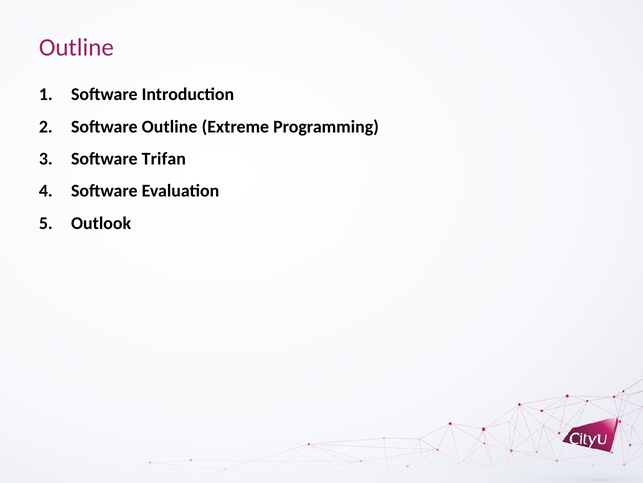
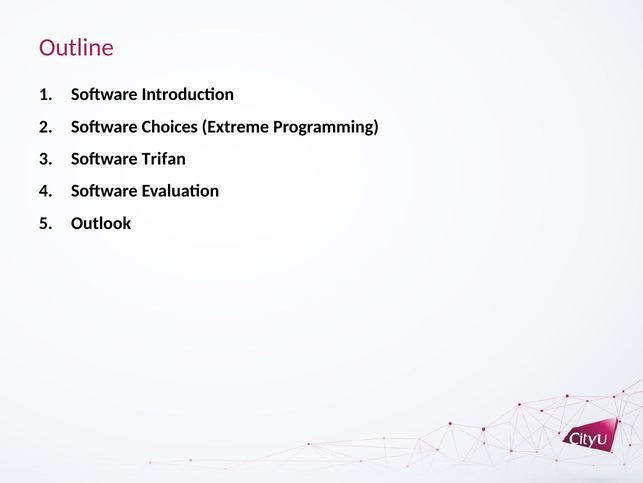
Software Outline: Outline -> Choices (170, 126)
